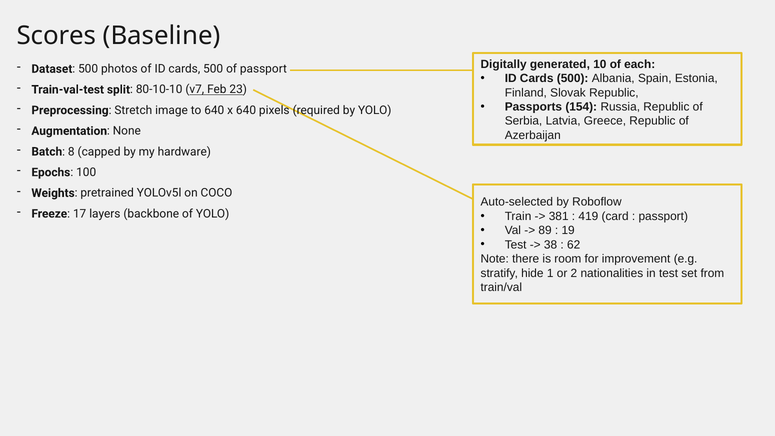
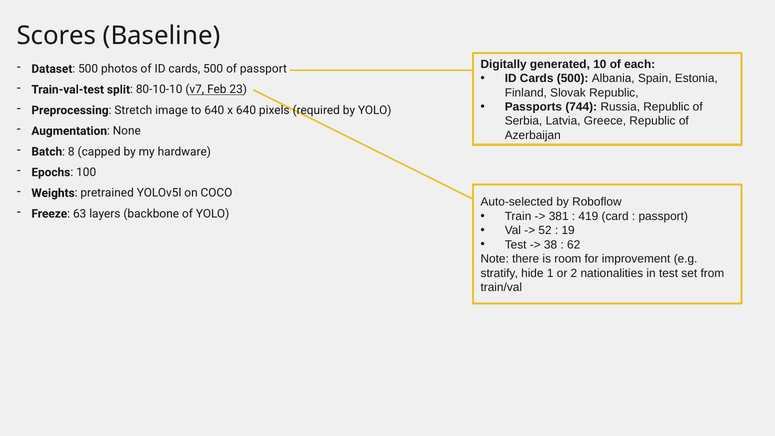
154: 154 -> 744 (581, 107)
17: 17 -> 63 (80, 214)
89: 89 -> 52 (545, 230)
